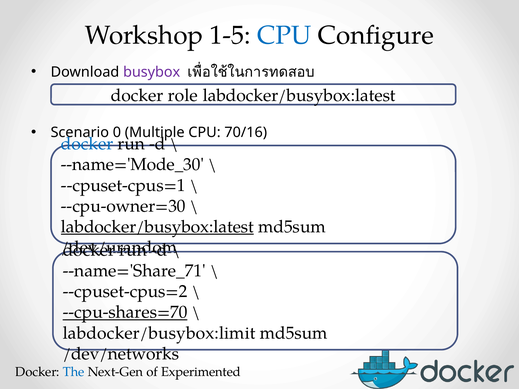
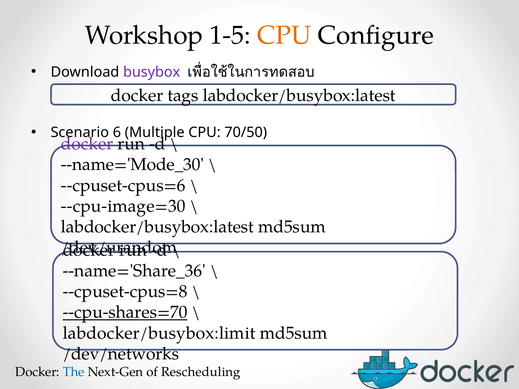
CPU colour: blue -> orange (284, 35)
role: role -> tags (183, 96)
0: 0 -> 6 (117, 133)
70/16: 70/16 -> 70/50 (246, 133)
docker colour: blue -> purple (87, 144)
--cpuset-cpus=1: --cpuset-cpus=1 -> --cpuset-cpus=6 (123, 185)
--cpu-owner=30: --cpu-owner=30 -> --cpu-image=30 (123, 206)
labdocker/busybox:latest underline: present -> none (157, 227)
--name='Share_71: --name='Share_71 -> --name='Share_36 (134, 271)
--cpuset-cpus=2: --cpuset-cpus=2 -> --cpuset-cpus=8 (125, 292)
Experimented: Experimented -> Rescheduling (201, 372)
